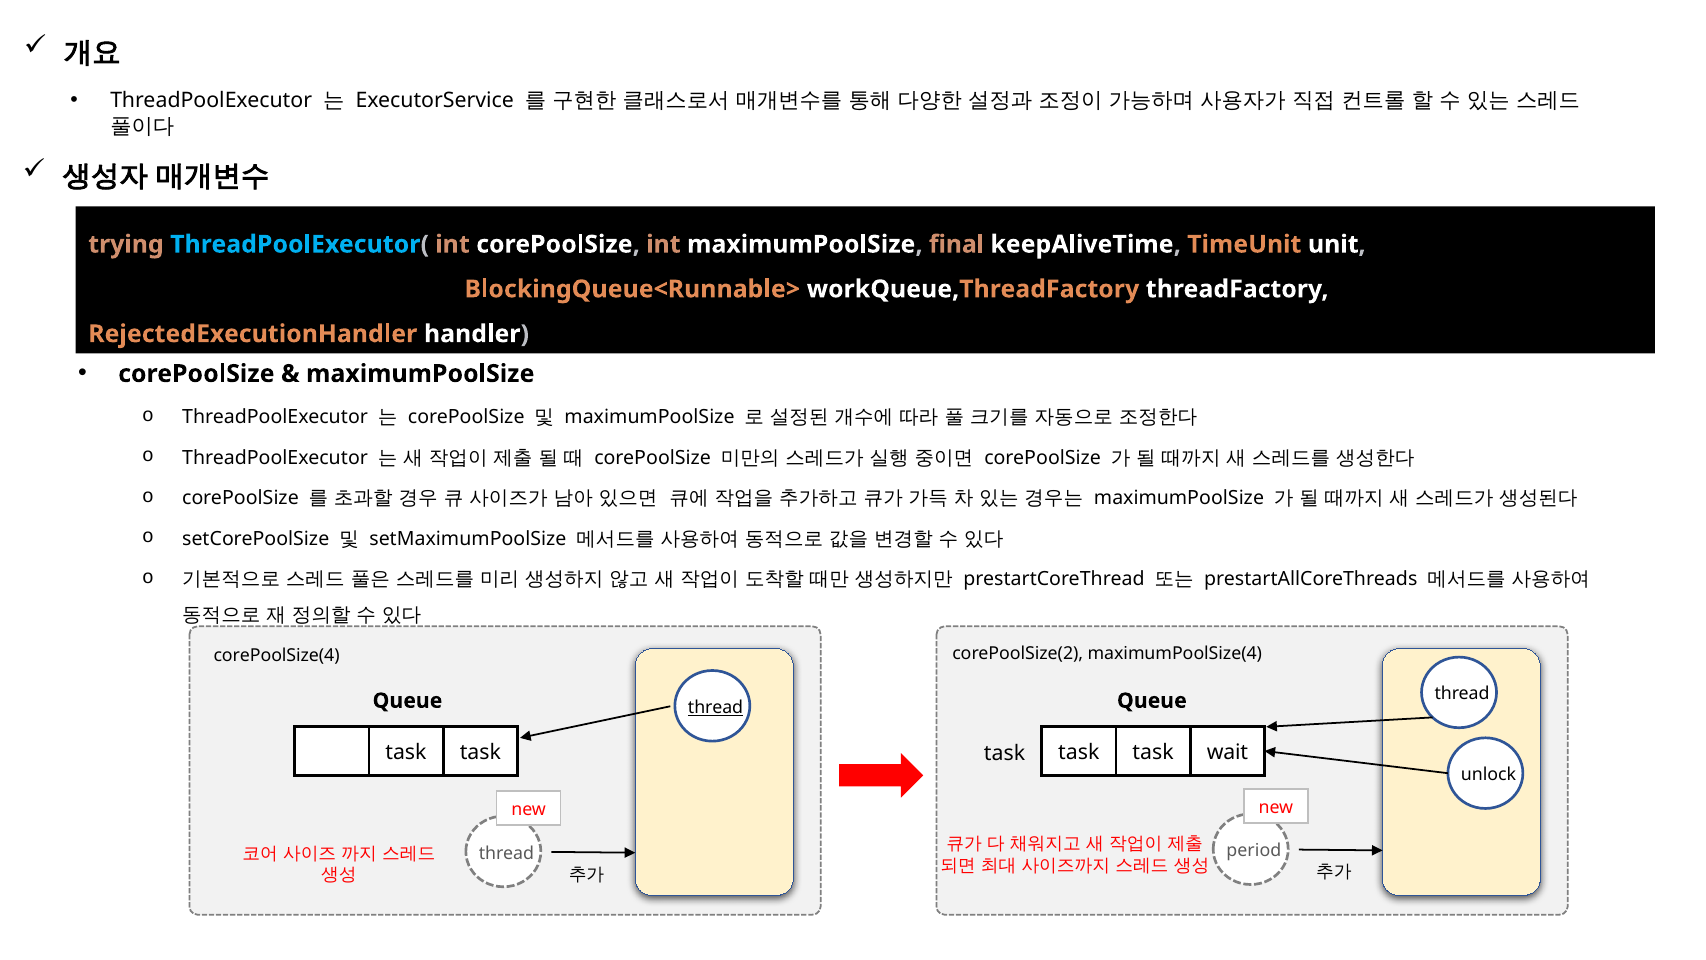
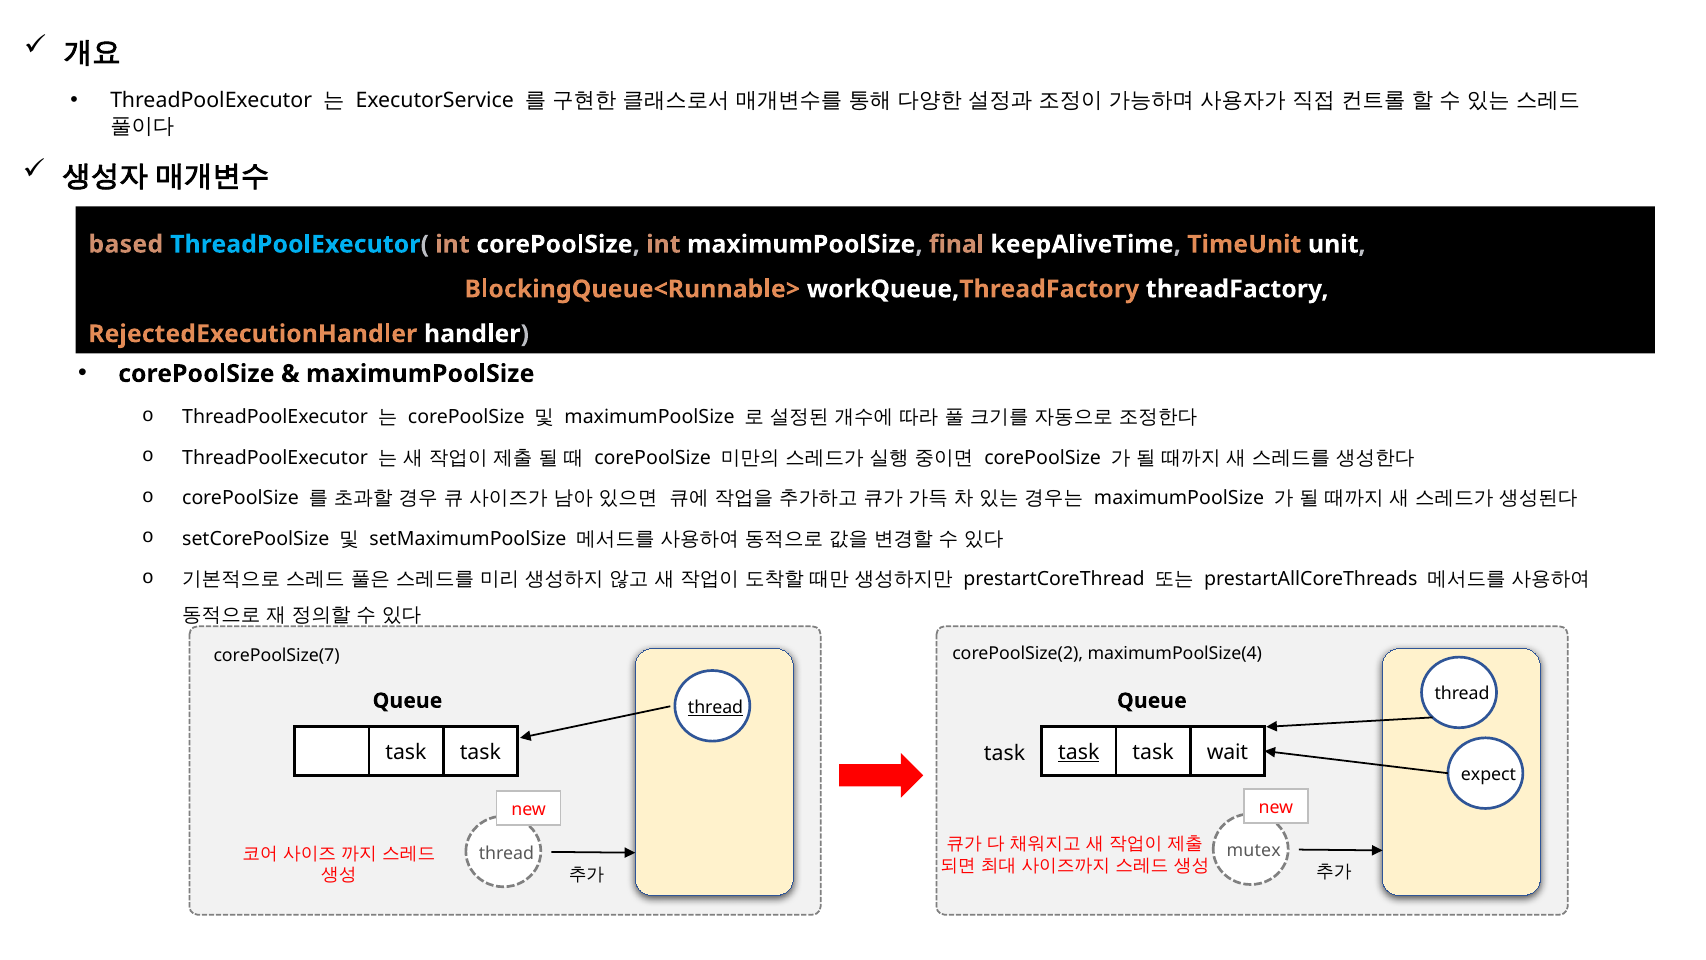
trying: trying -> based (126, 244)
corePoolSize(4: corePoolSize(4 -> corePoolSize(7 (277, 656)
task underline: none -> present (1079, 752)
unlock: unlock -> expect (1488, 775)
period: period -> mutex (1254, 850)
